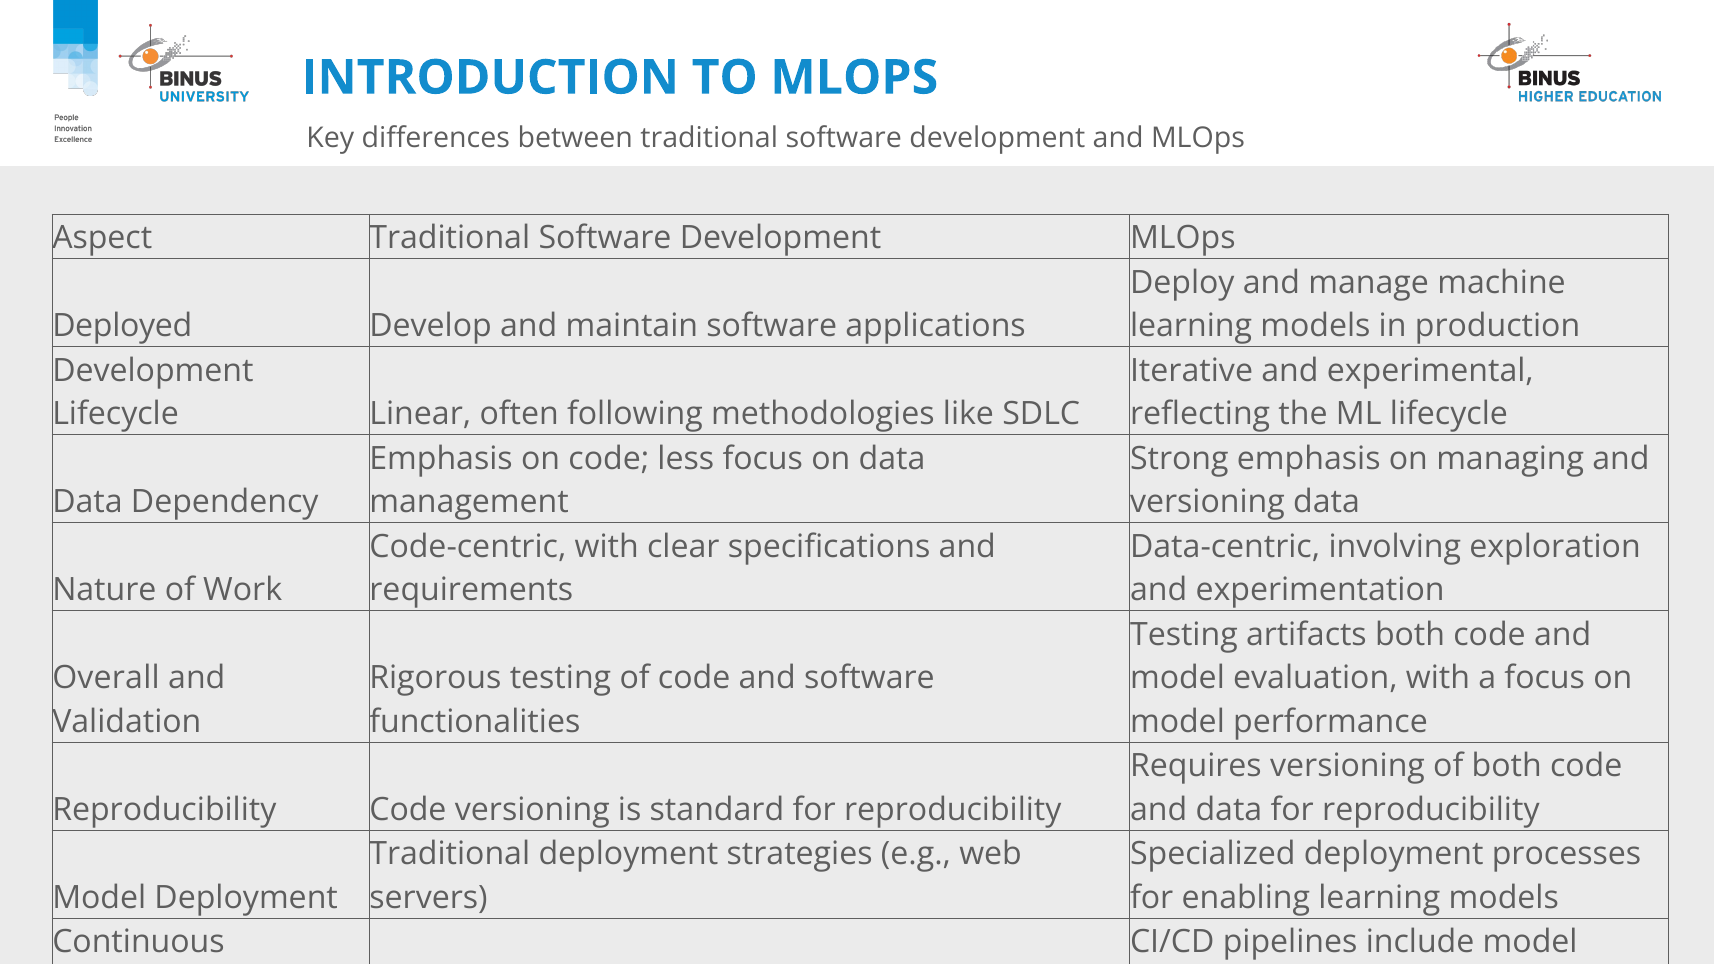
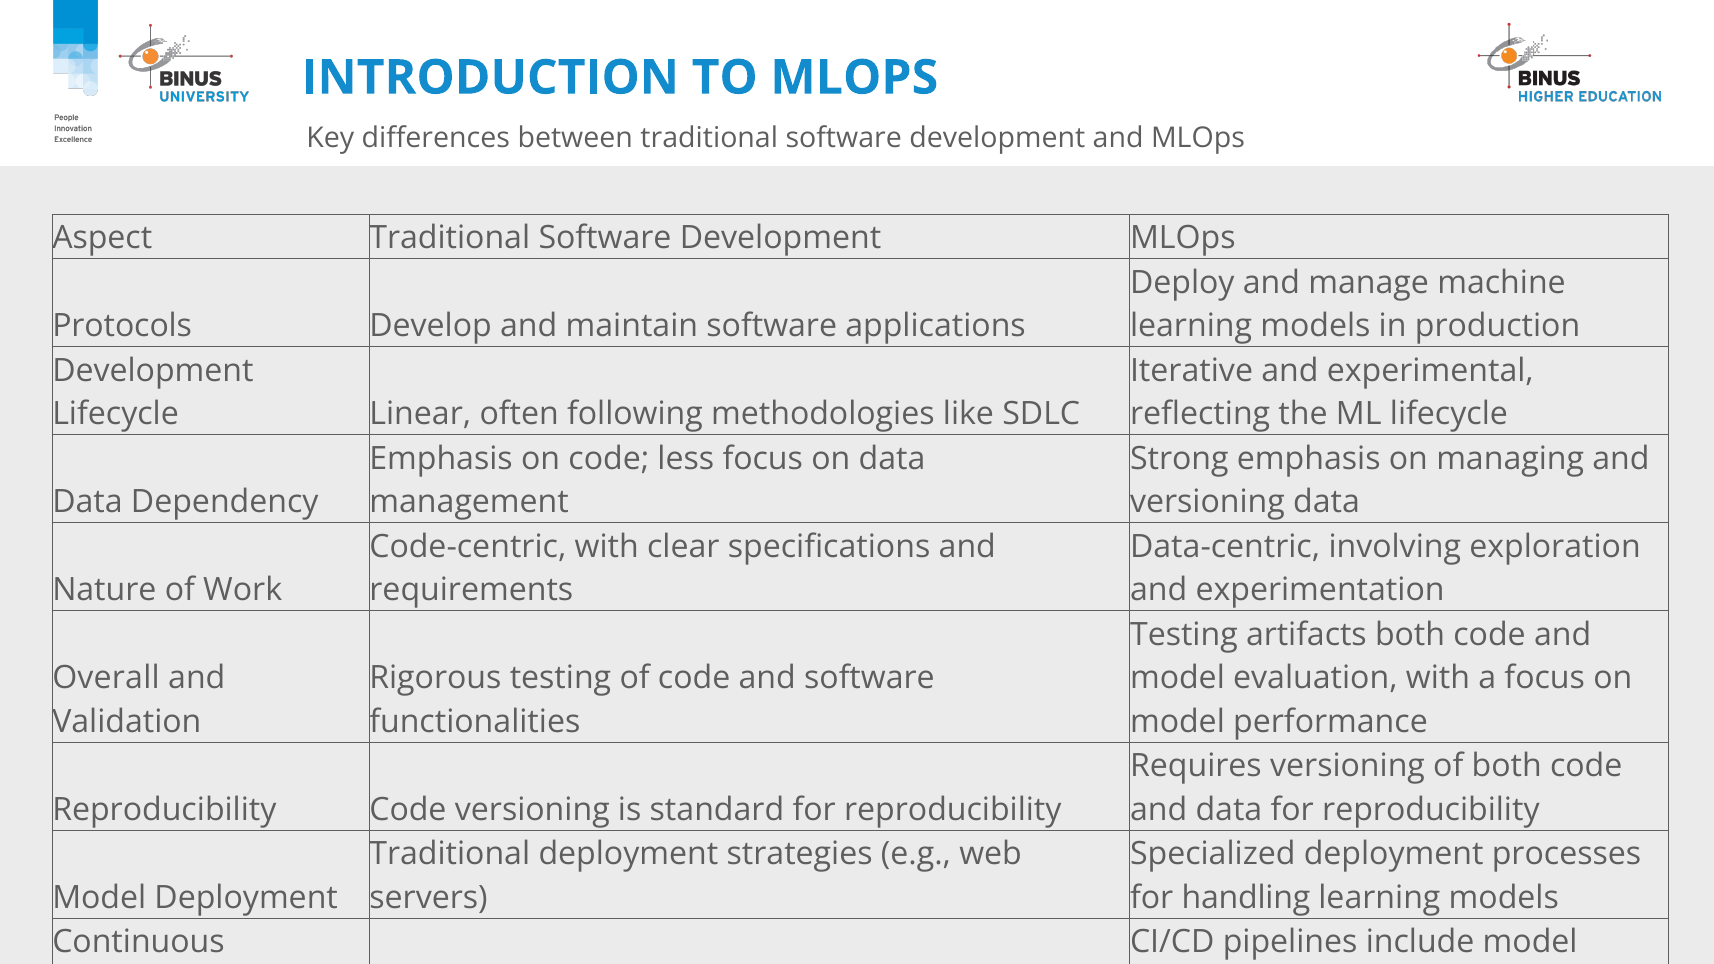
Deployed: Deployed -> Protocols (122, 326)
enabling: enabling -> handling (1246, 898)
